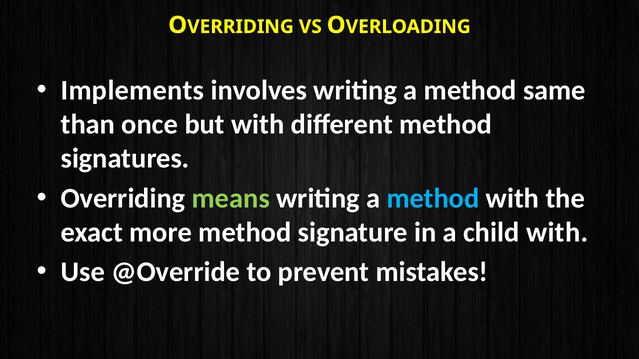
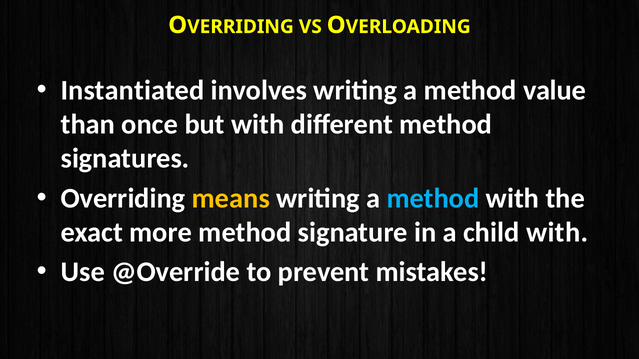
Implements: Implements -> Instantiated (133, 90)
same: same -> value (554, 90)
means colour: light green -> yellow (231, 198)
